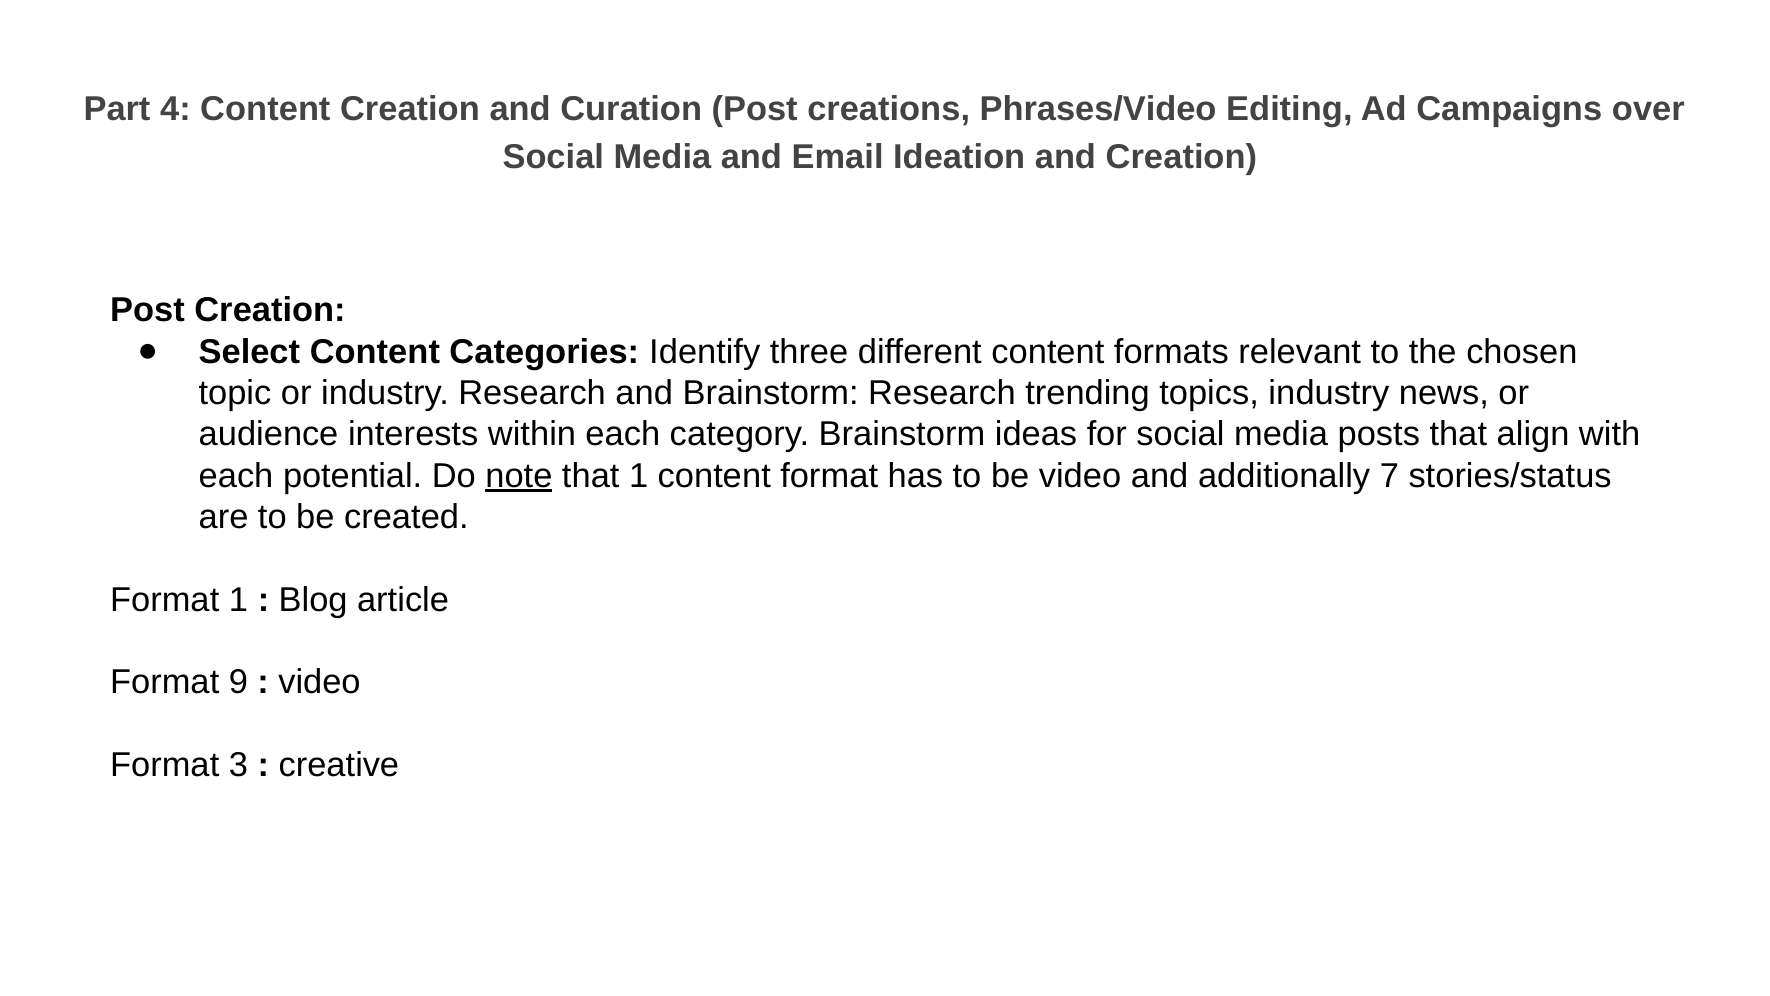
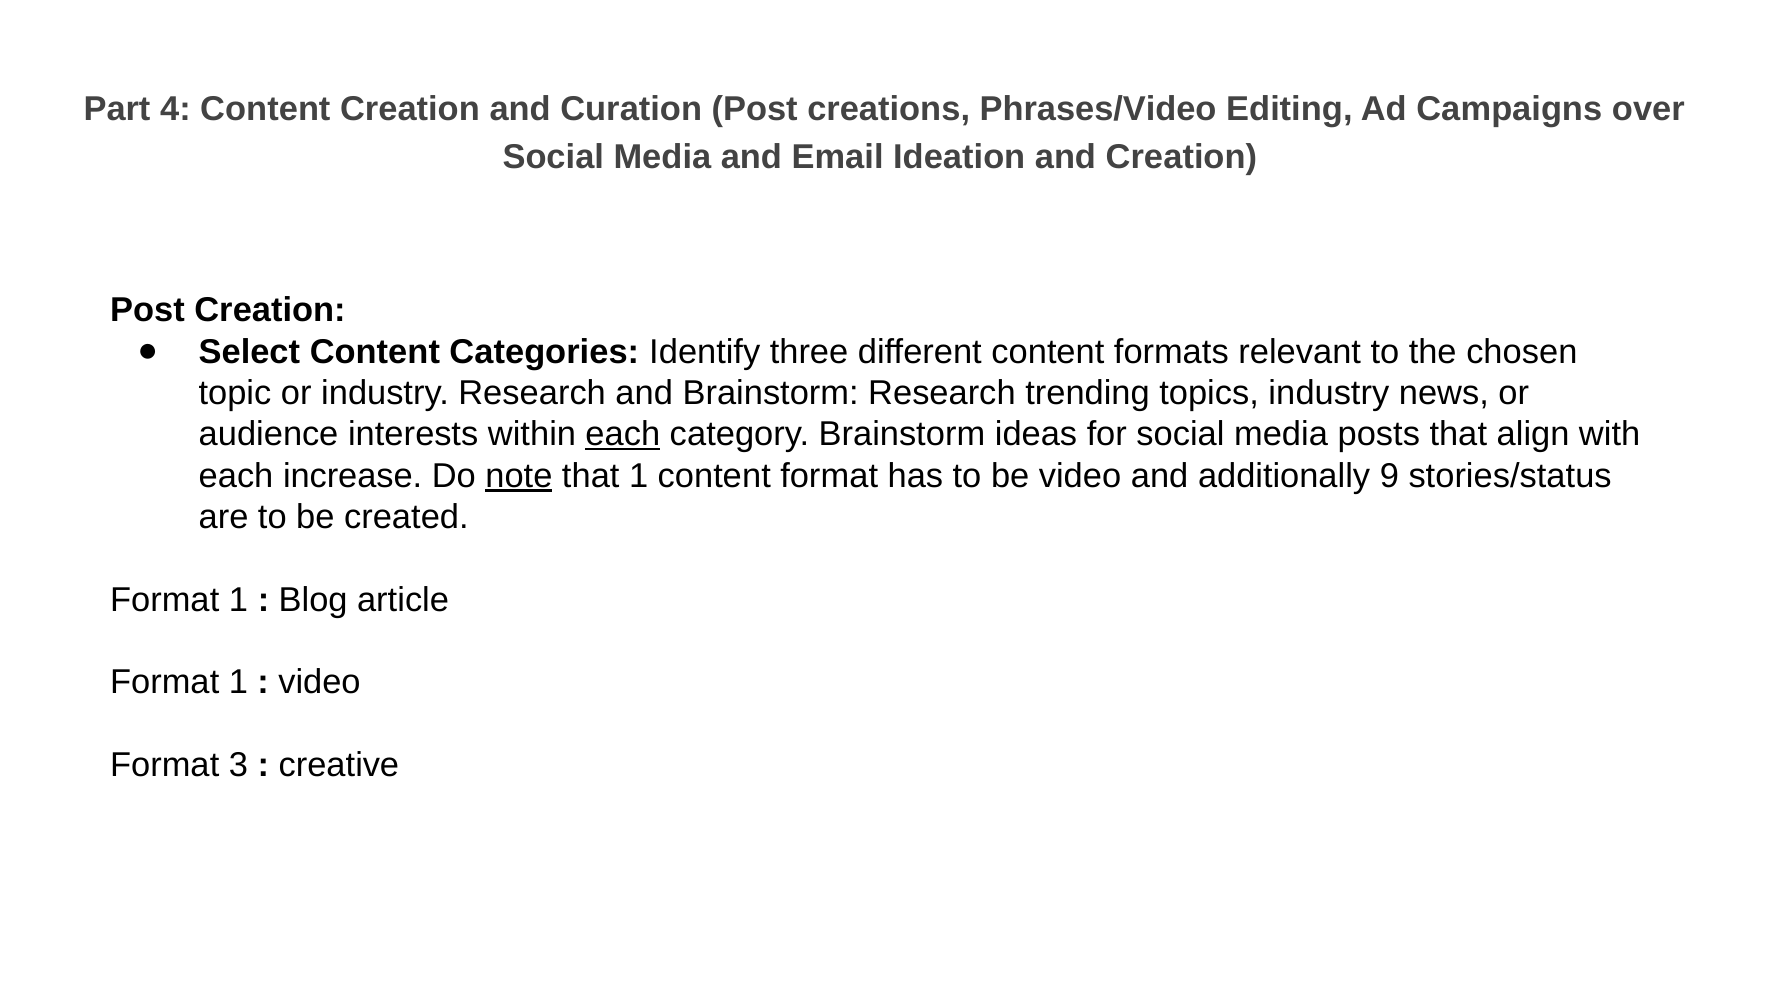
each underline: none -> present (623, 434)
potential: potential -> increase (353, 476)
7: 7 -> 9 (1389, 476)
9: 9 -> 1 (238, 682)
